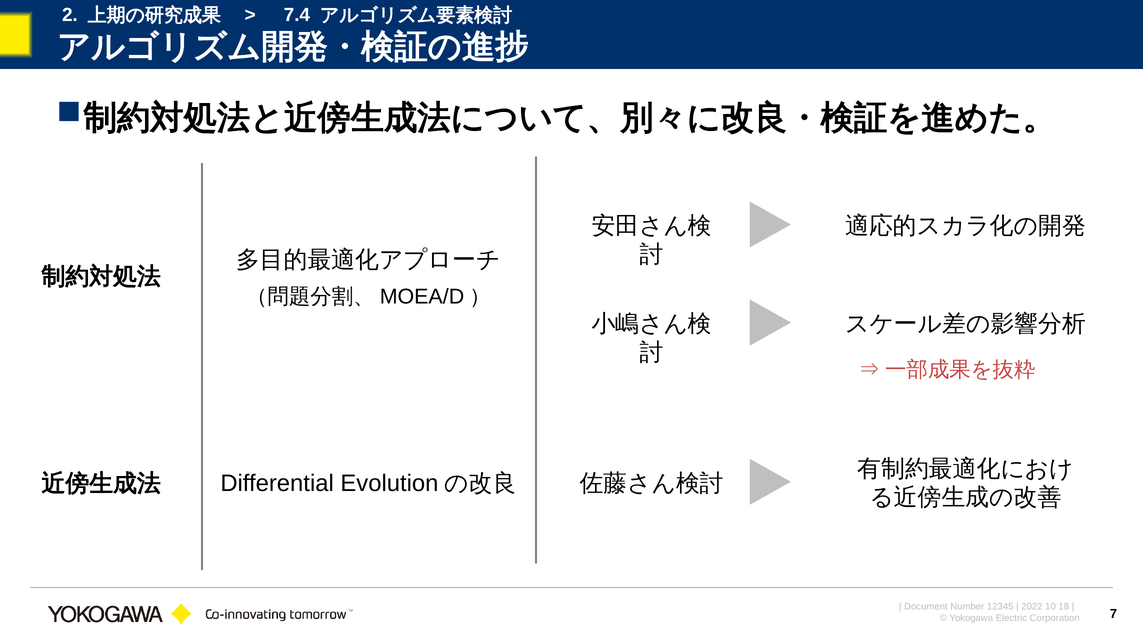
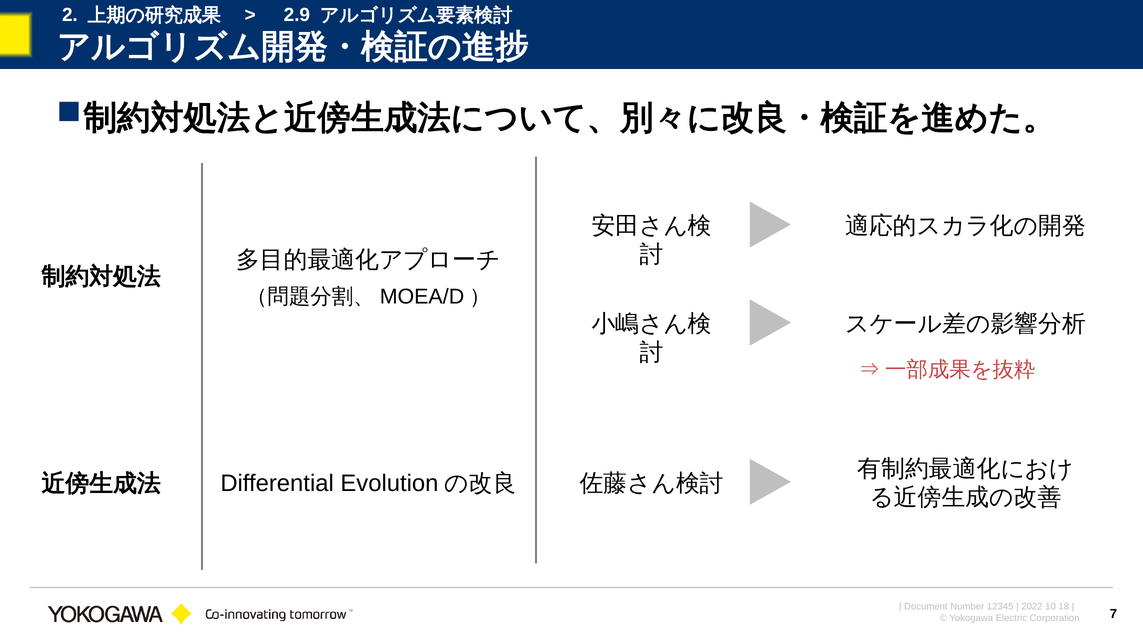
7.4: 7.4 -> 2.9 (297, 15)
